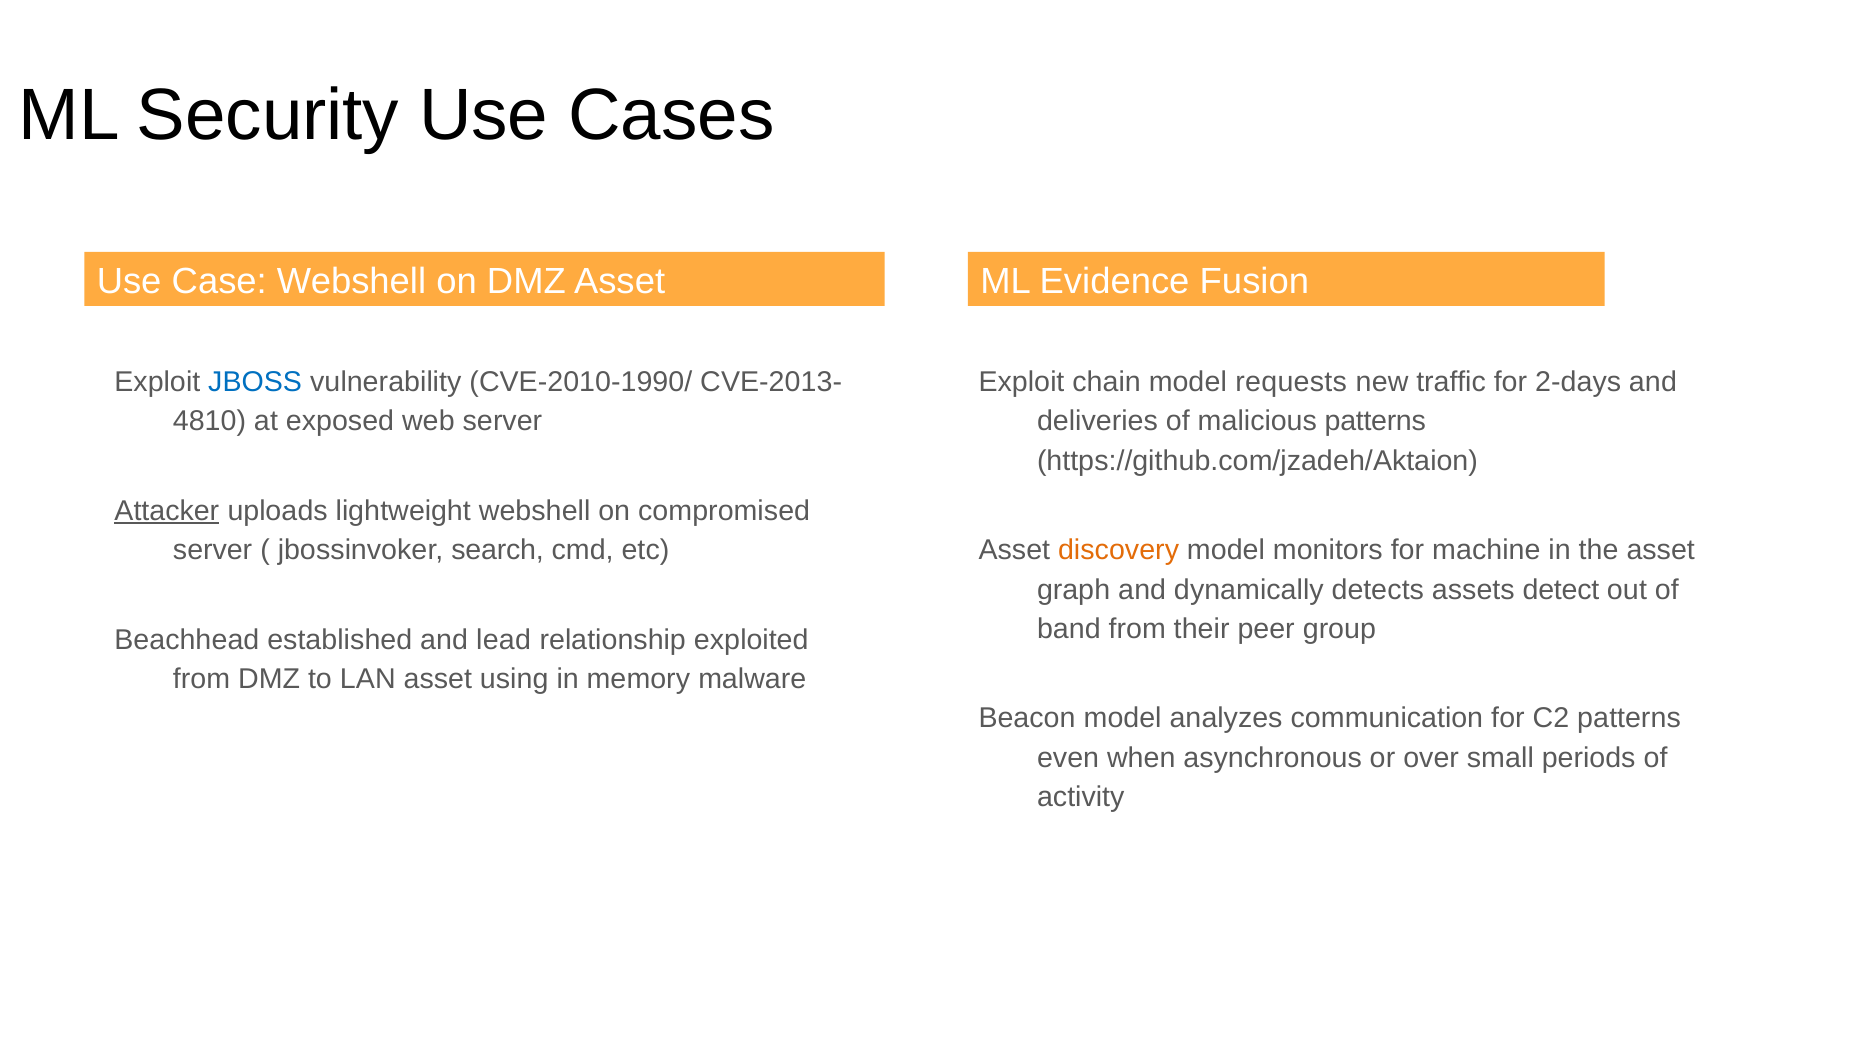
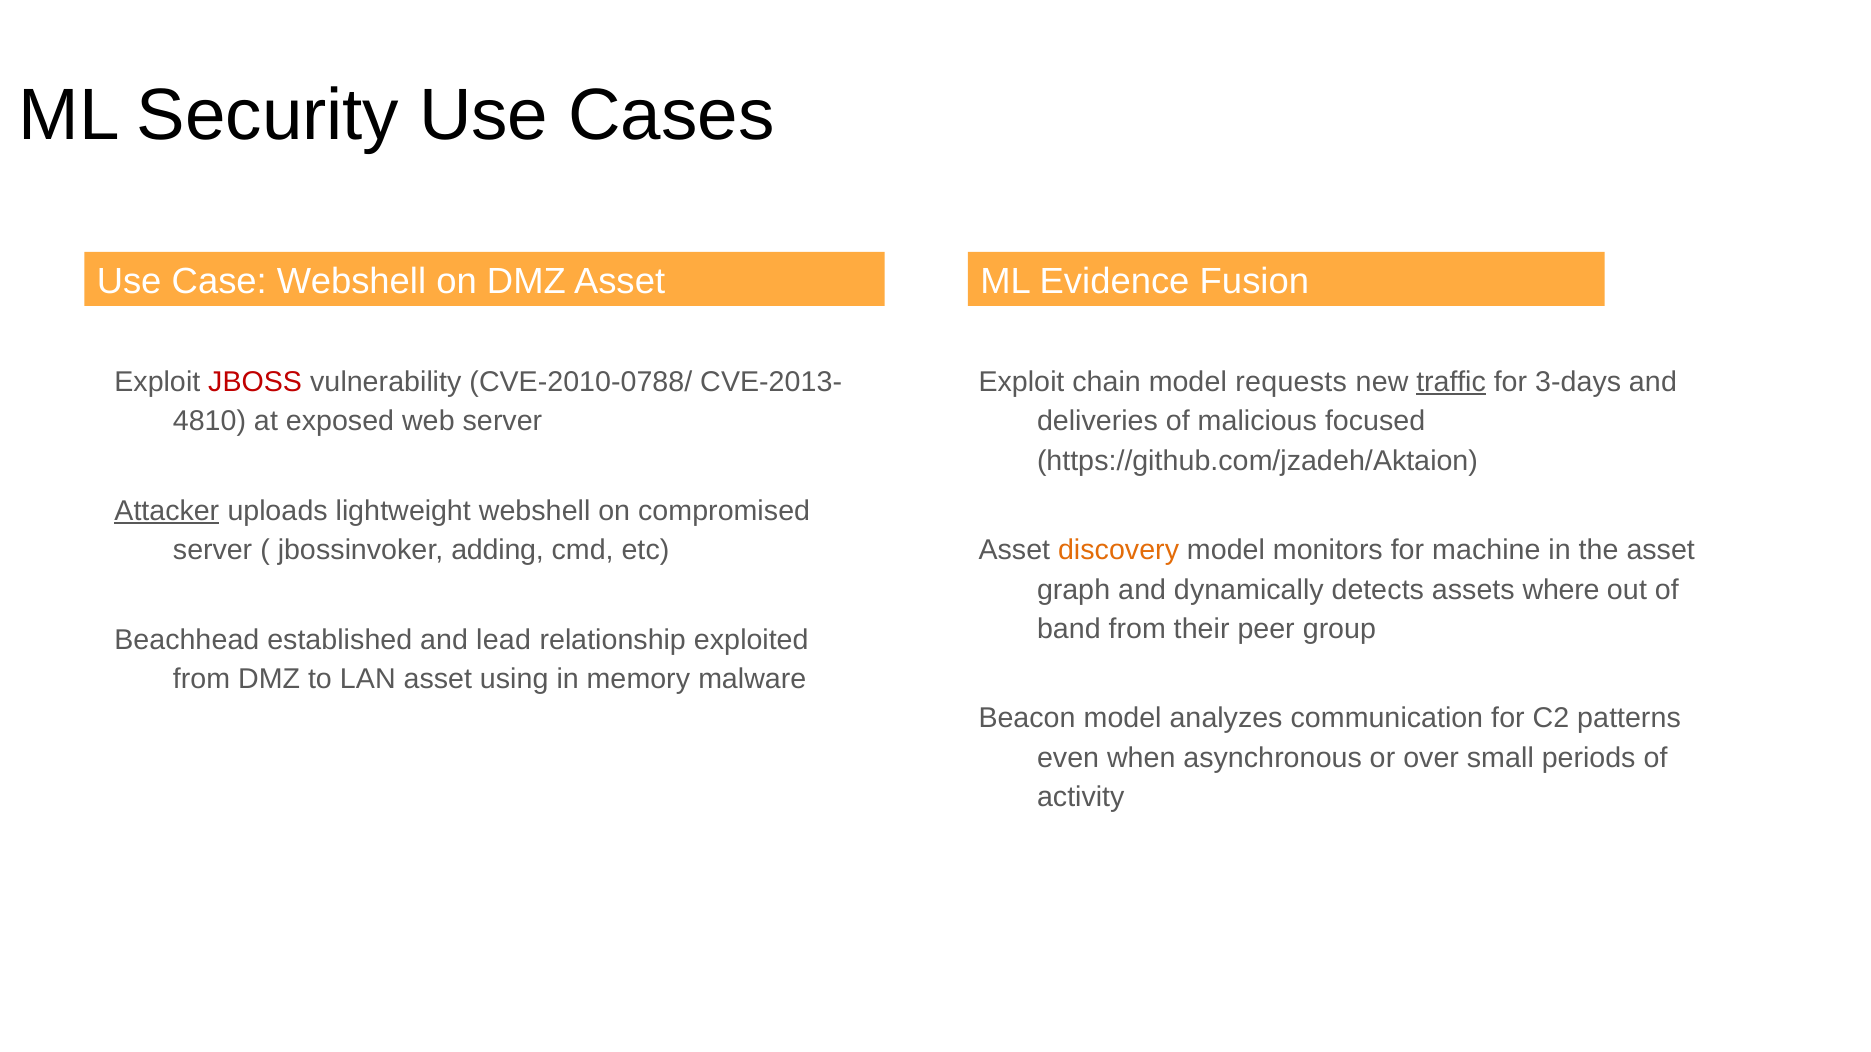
JBOSS colour: blue -> red (255, 382)
CVE-2010-1990/: CVE-2010-1990/ -> CVE-2010-0788/ (581, 382)
traffic underline: none -> present (1451, 382)
2-days: 2-days -> 3-days (1578, 382)
malicious patterns: patterns -> focused (1375, 422)
search: search -> adding (498, 550)
detect: detect -> where (1561, 590)
